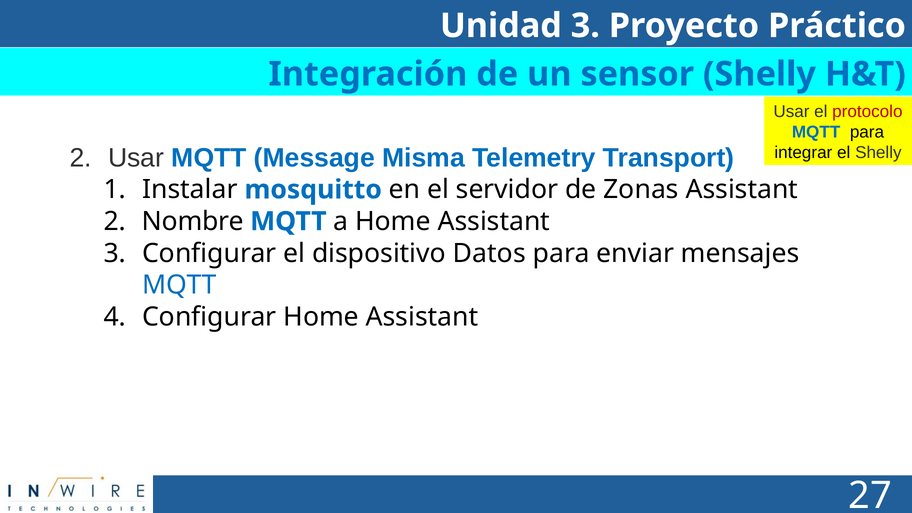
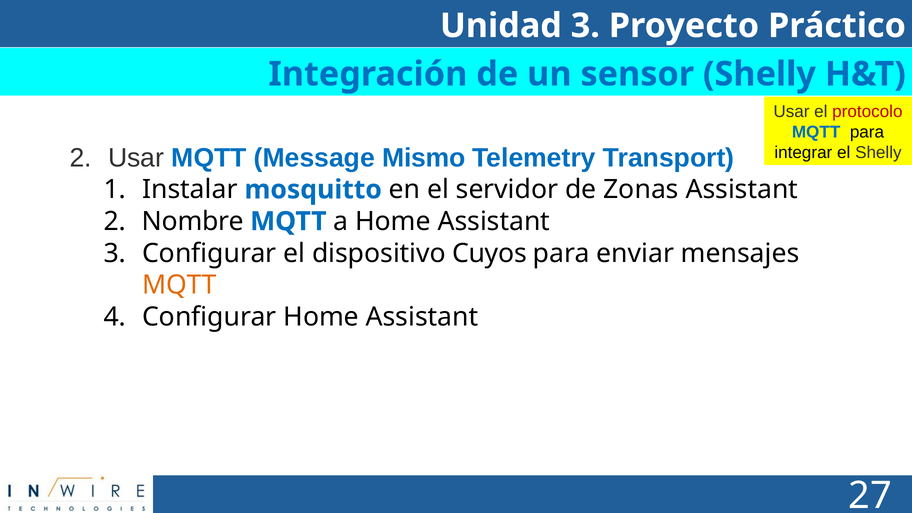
Misma: Misma -> Mismo (424, 158)
Datos: Datos -> Cuyos (490, 253)
MQTT colour: blue -> orange (179, 285)
